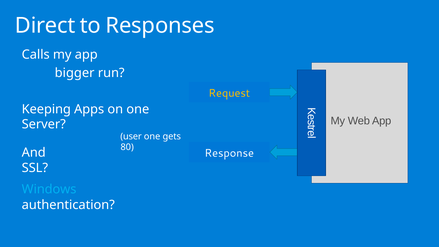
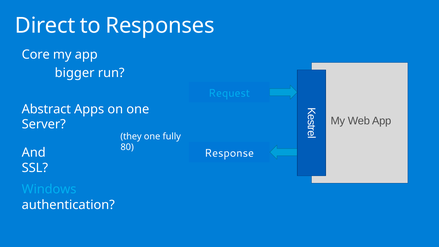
Calls: Calls -> Core (36, 55)
Request colour: yellow -> light blue (229, 93)
Keeping: Keeping -> Abstract (46, 109)
user: user -> they (131, 137)
gets: gets -> fully (172, 137)
